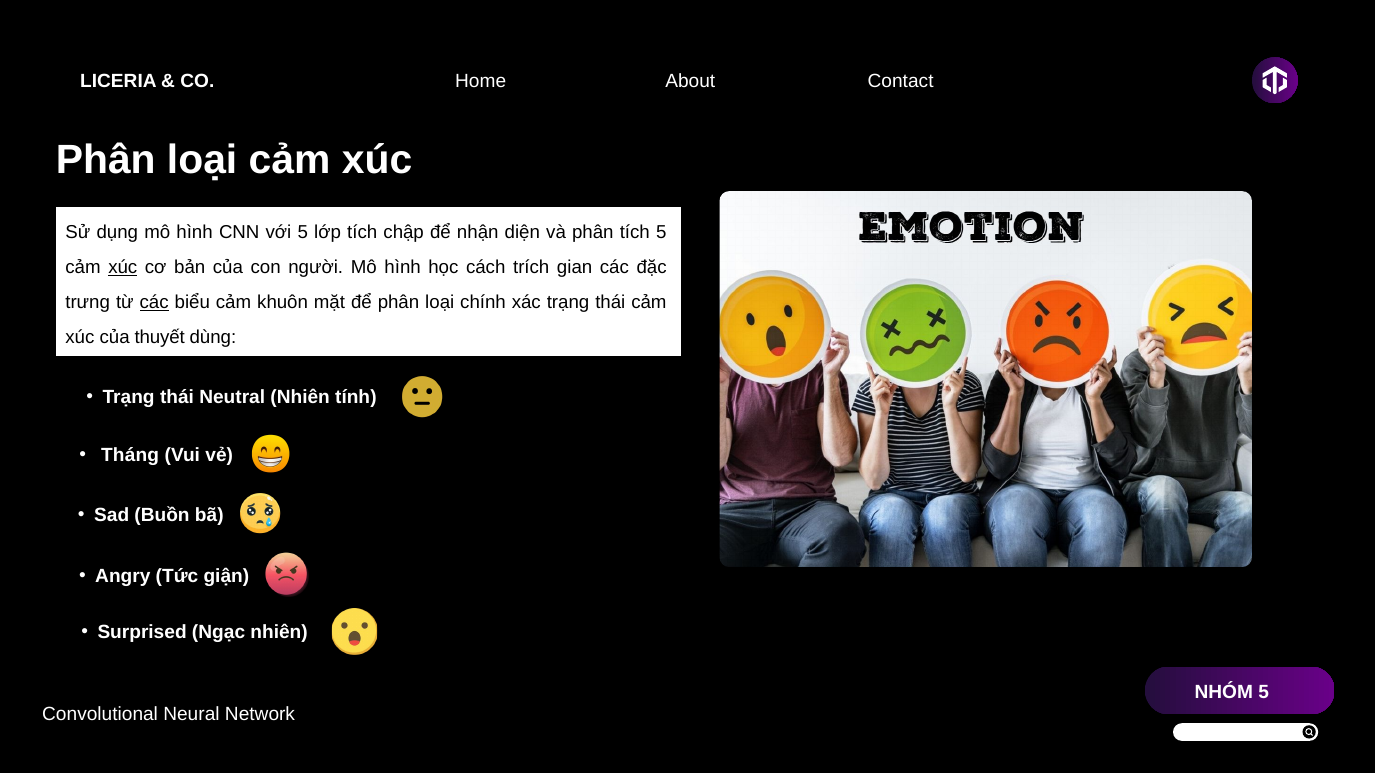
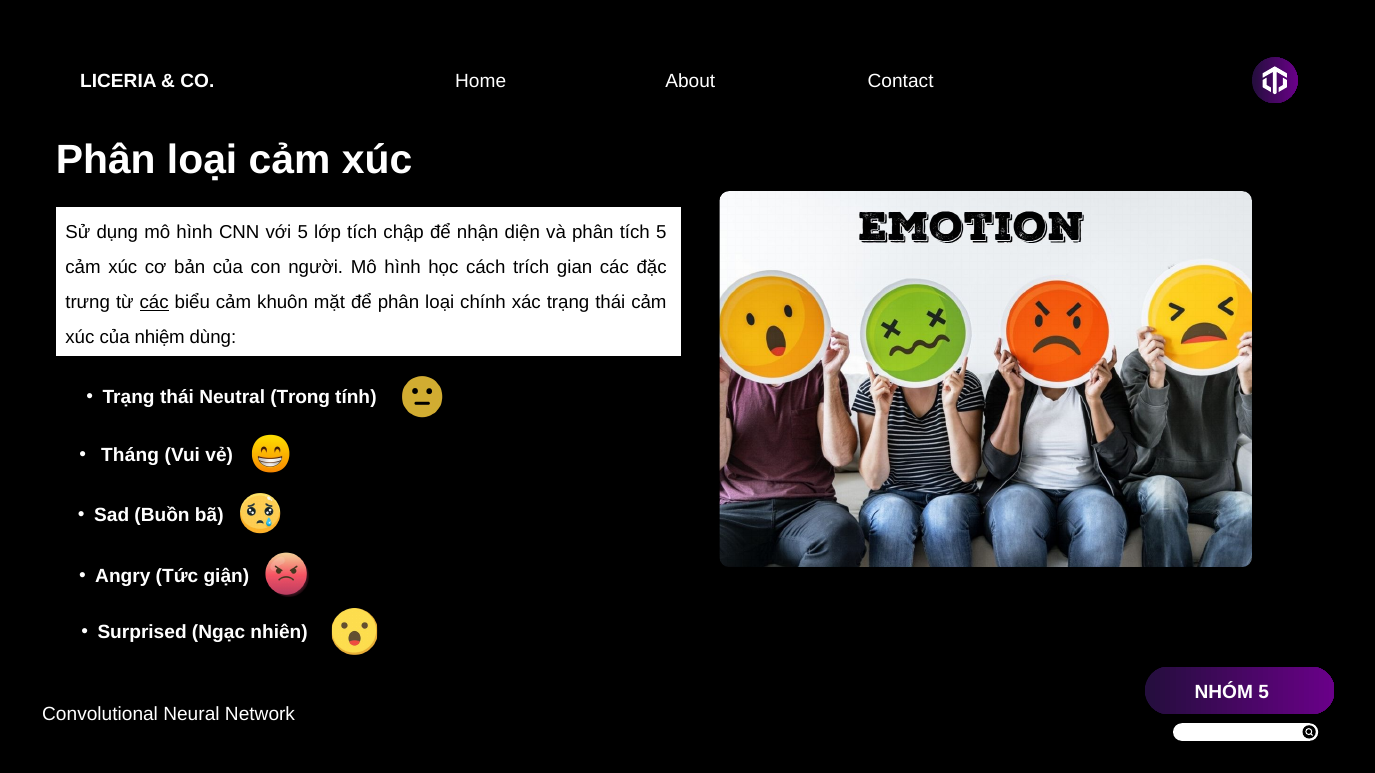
xúc underline: present -> none (123, 267)
thuyết: thuyết -> nhiệm (160, 338)
Neutral Nhiên: Nhiên -> Trong (300, 398)
